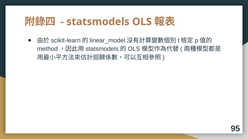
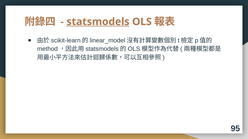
statsmodels underline: none -> present (98, 22)
